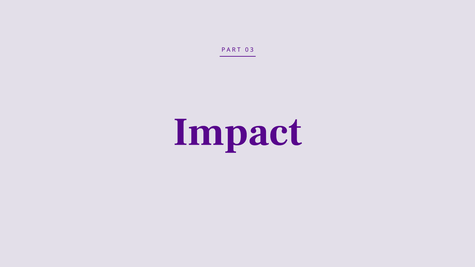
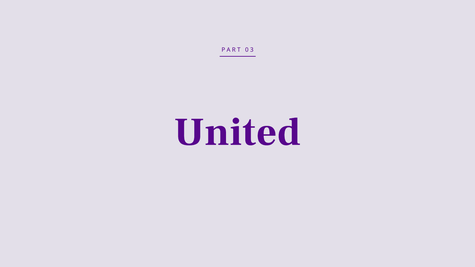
Impact: Impact -> United (237, 132)
